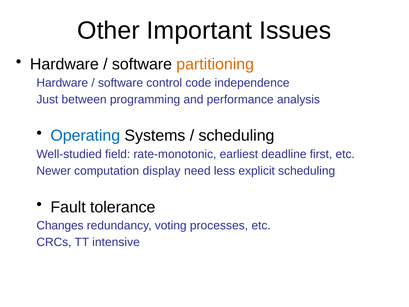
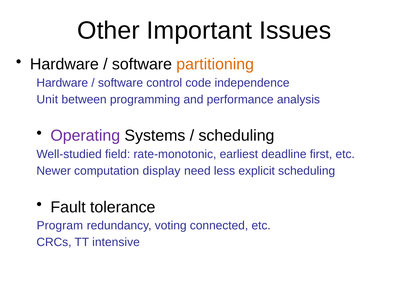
Just: Just -> Unit (47, 99)
Operating colour: blue -> purple (85, 136)
Changes: Changes -> Program (60, 226)
processes: processes -> connected (219, 226)
